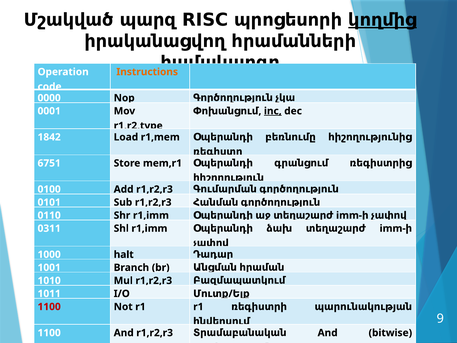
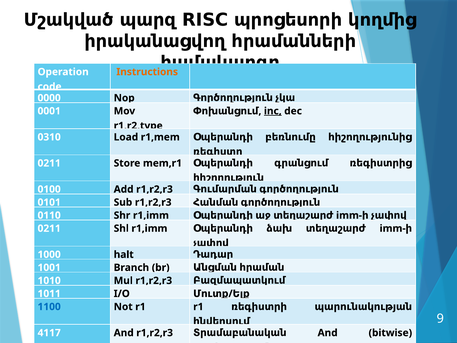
կողմից underline: present -> none (382, 20)
1842: 1842 -> 0310 (49, 137)
6751: 6751 -> 0211 (49, 163)
0311: 0311 -> 0211 (49, 228)
1100 colour: red -> blue (49, 307)
1100: 1100 -> 4117 (49, 333)
